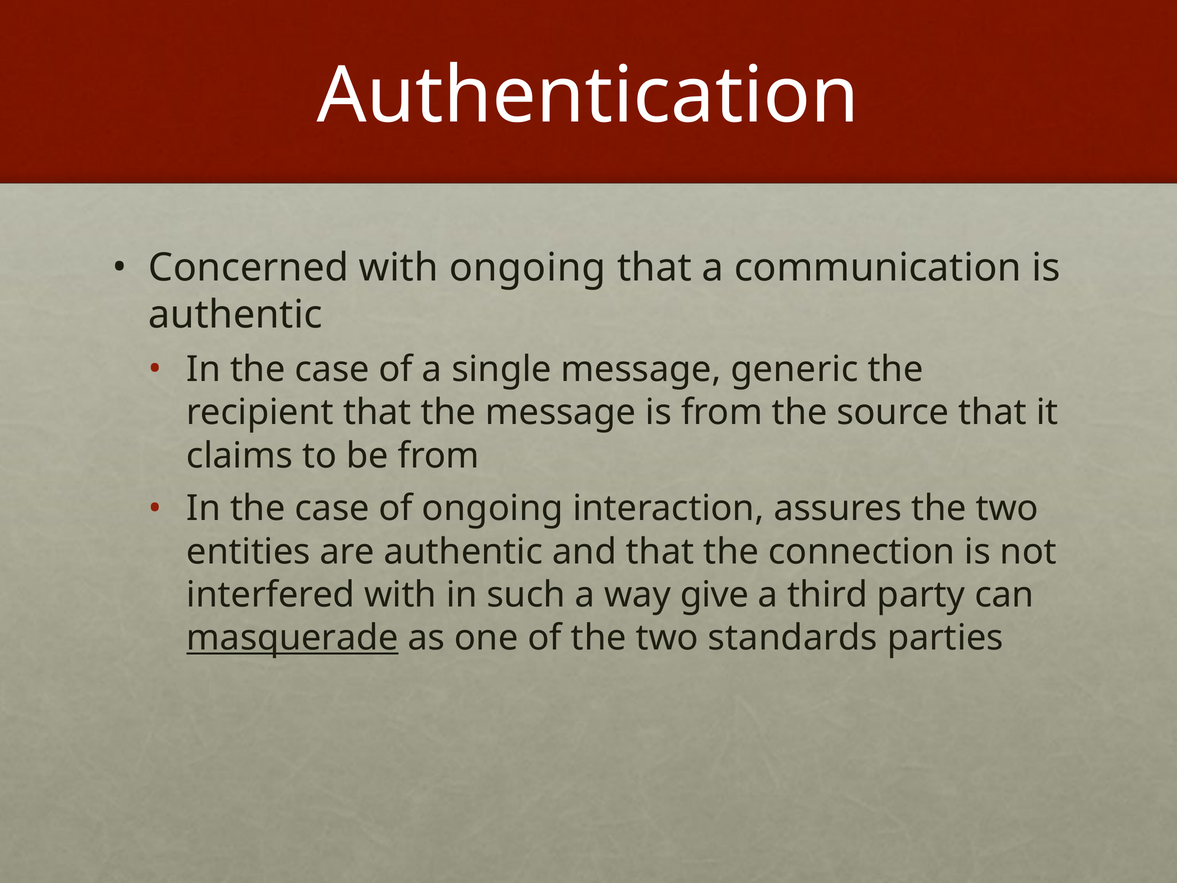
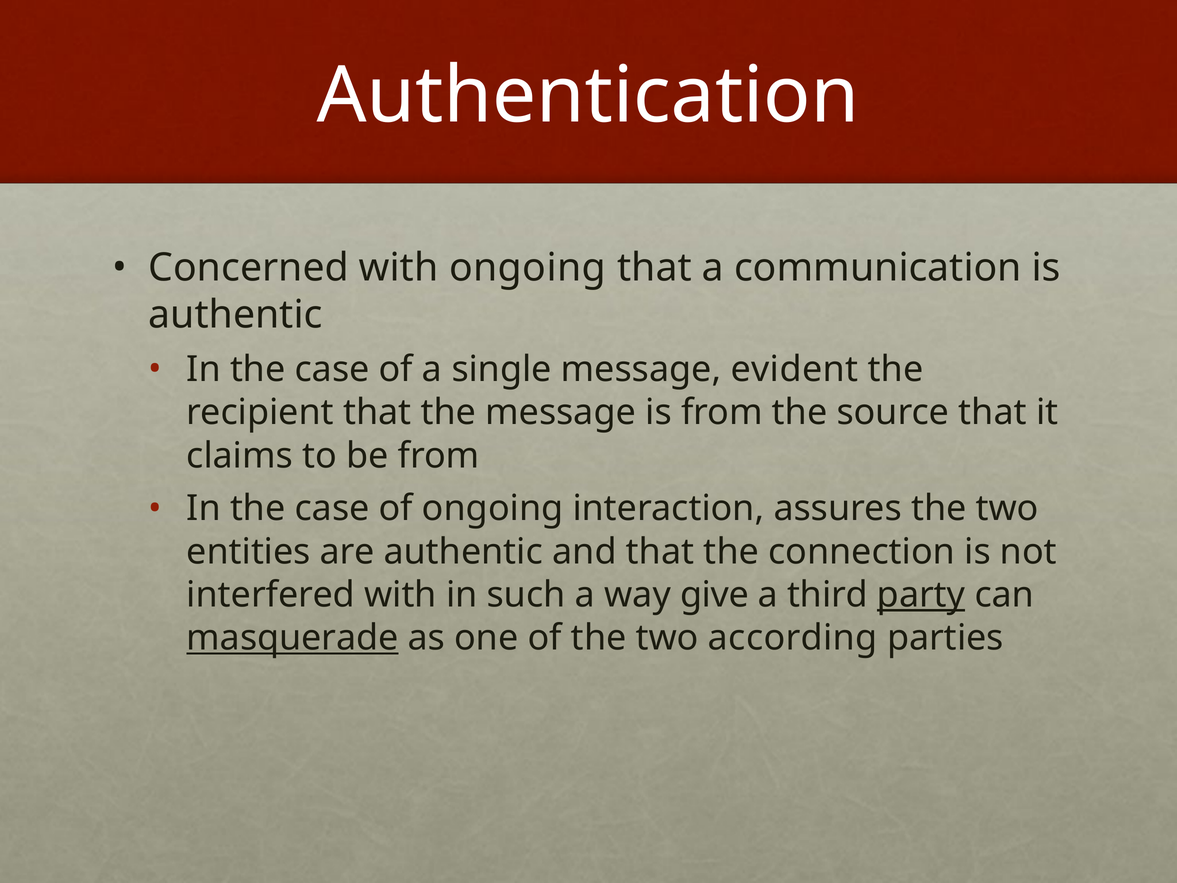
generic: generic -> evident (794, 369)
party underline: none -> present (921, 595)
standards: standards -> according (793, 638)
